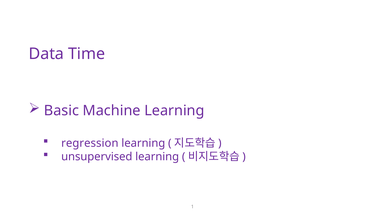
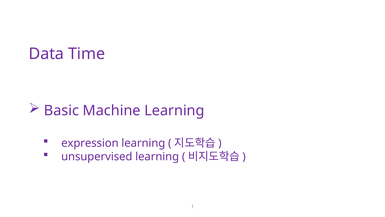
regression: regression -> expression (90, 143)
